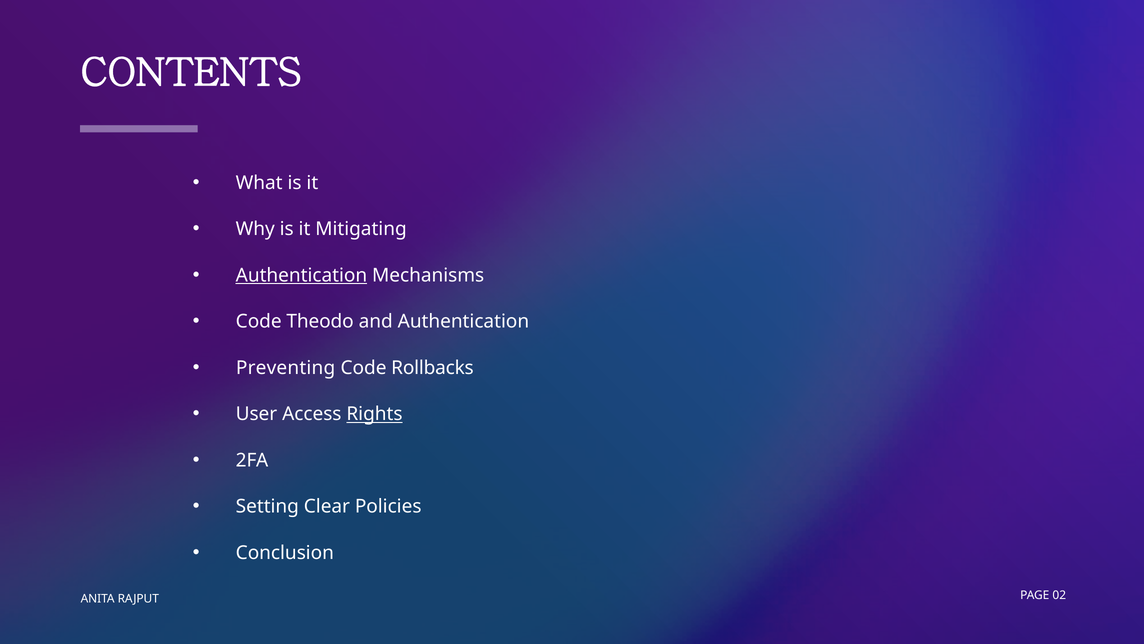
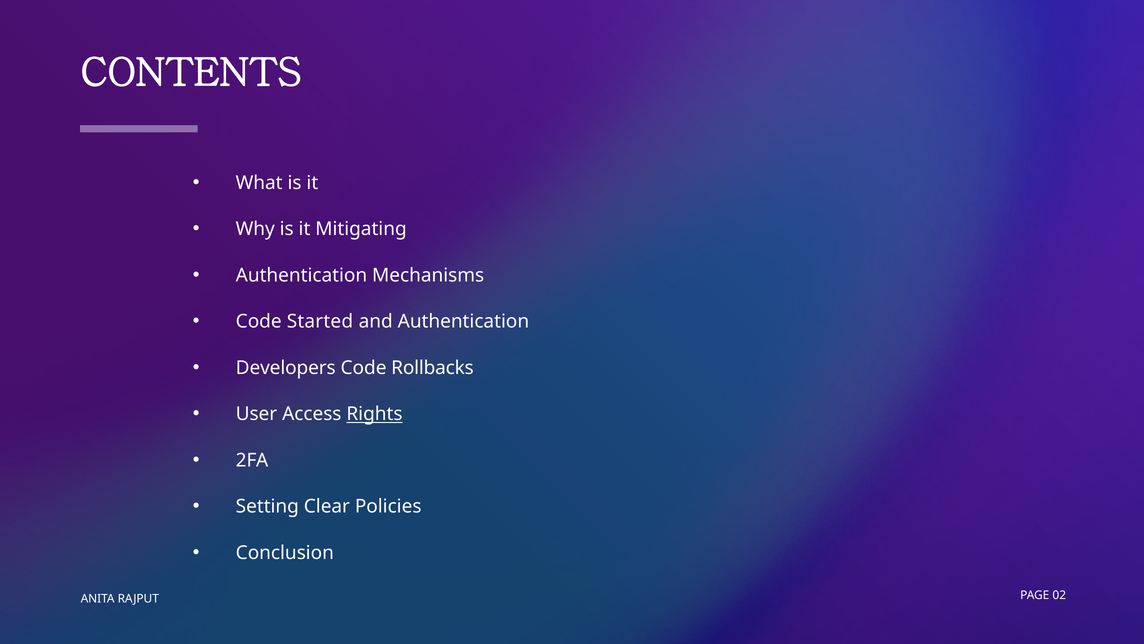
Authentication underline: present -> none (302, 275)
Theodo: Theodo -> Started (320, 321)
Preventing: Preventing -> Developers (286, 368)
